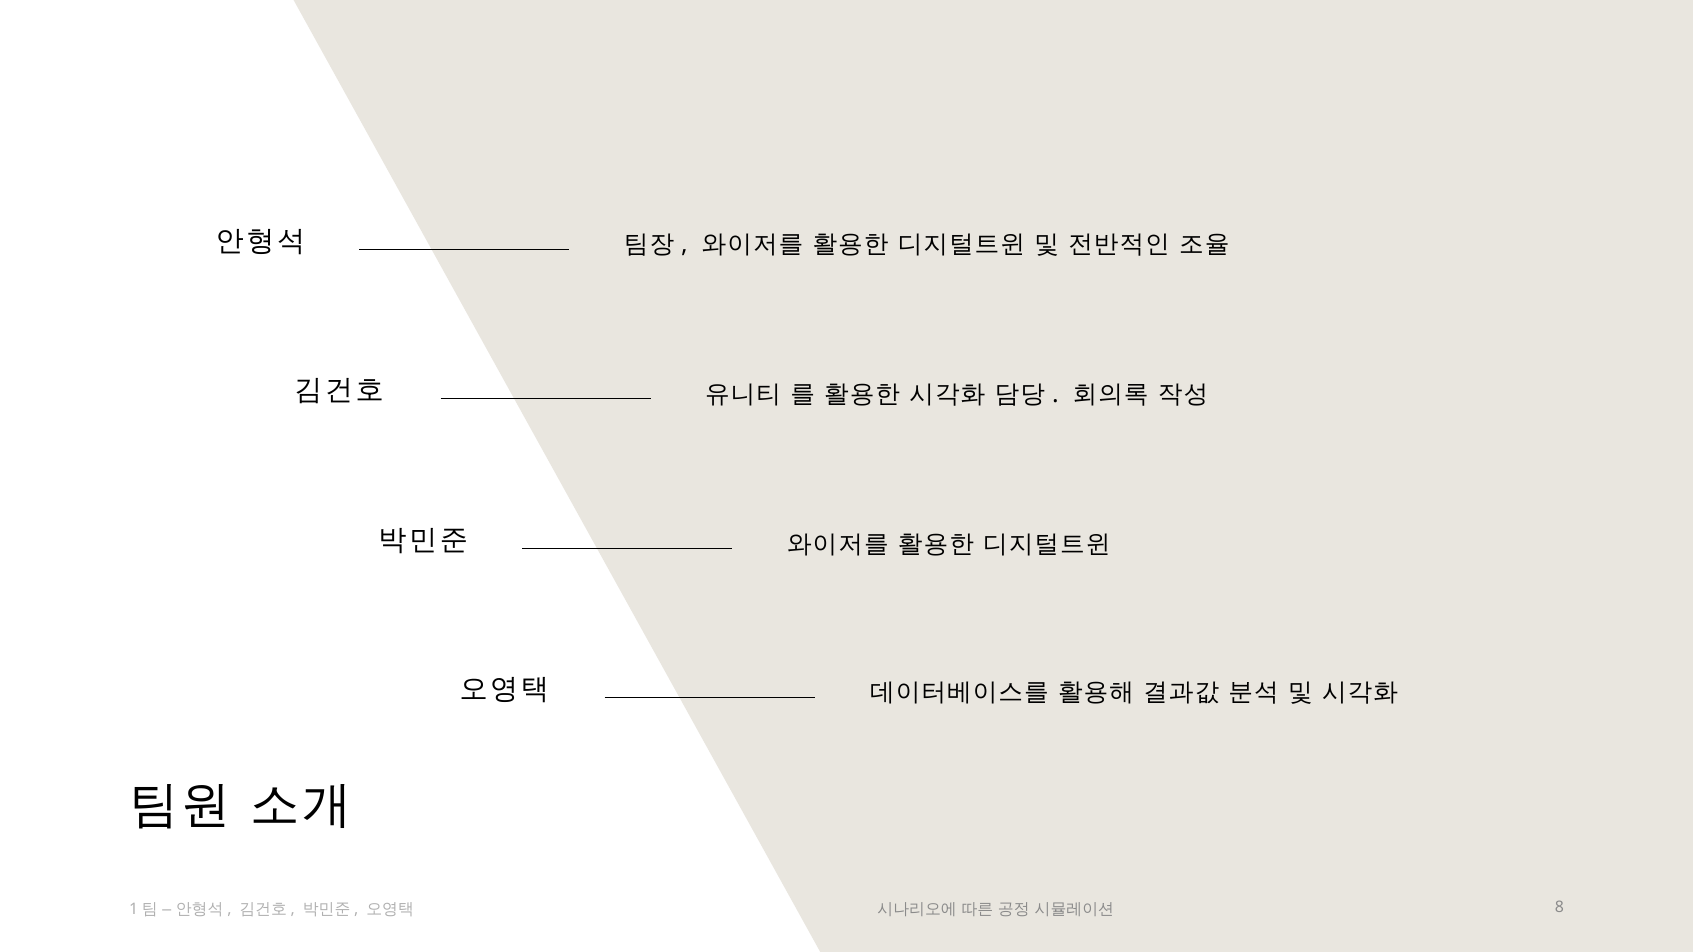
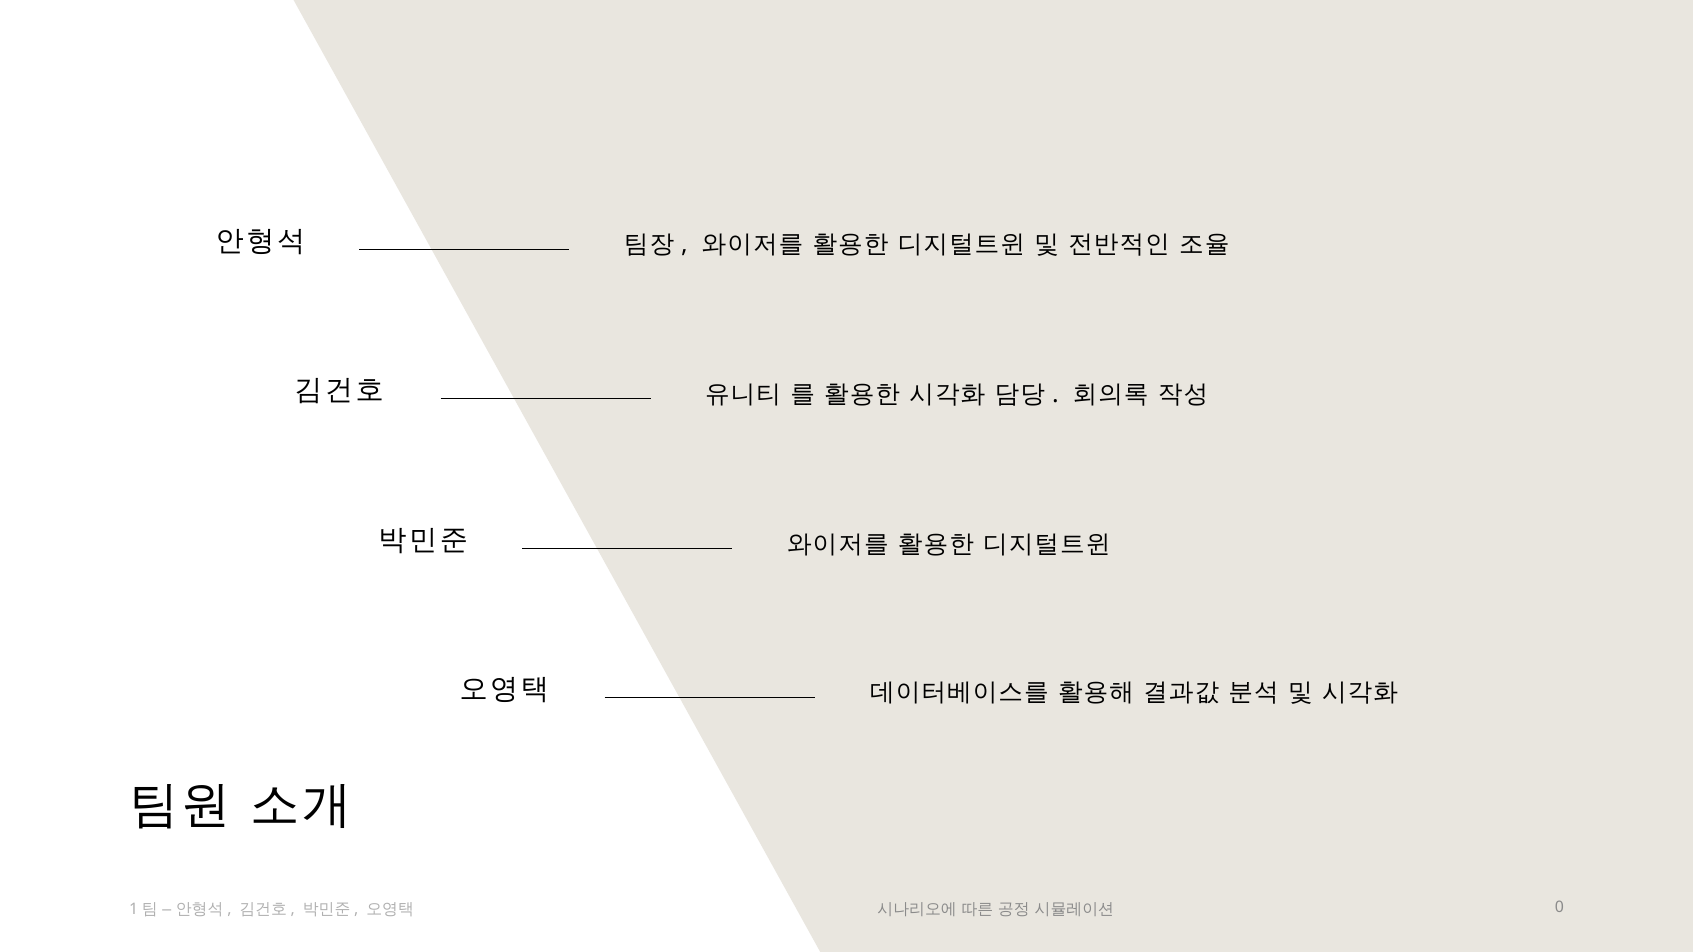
8: 8 -> 0 (1560, 908)
